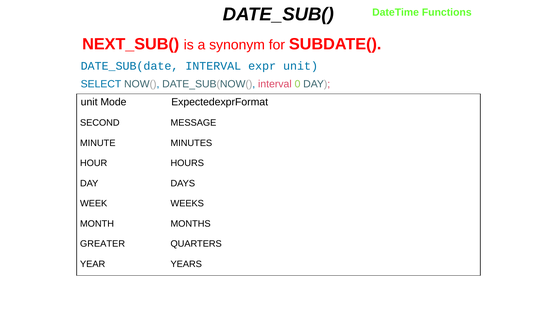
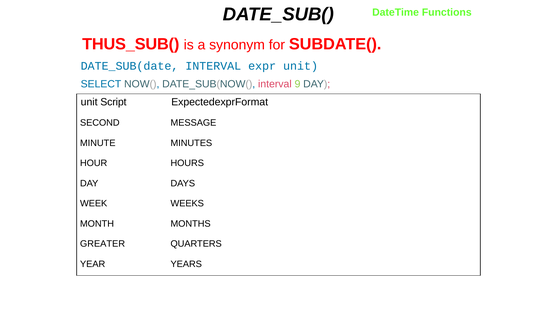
NEXT_SUB(: NEXT_SUB( -> THUS_SUB( (131, 44)
0: 0 -> 9 (298, 84)
Mode: Mode -> Script (113, 102)
